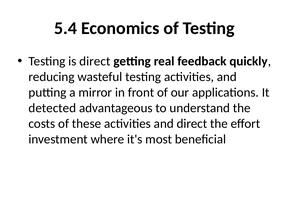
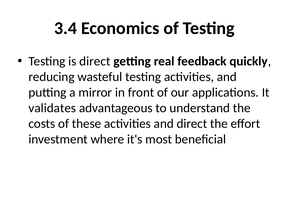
5.4: 5.4 -> 3.4 (66, 28)
detected: detected -> validates (52, 108)
